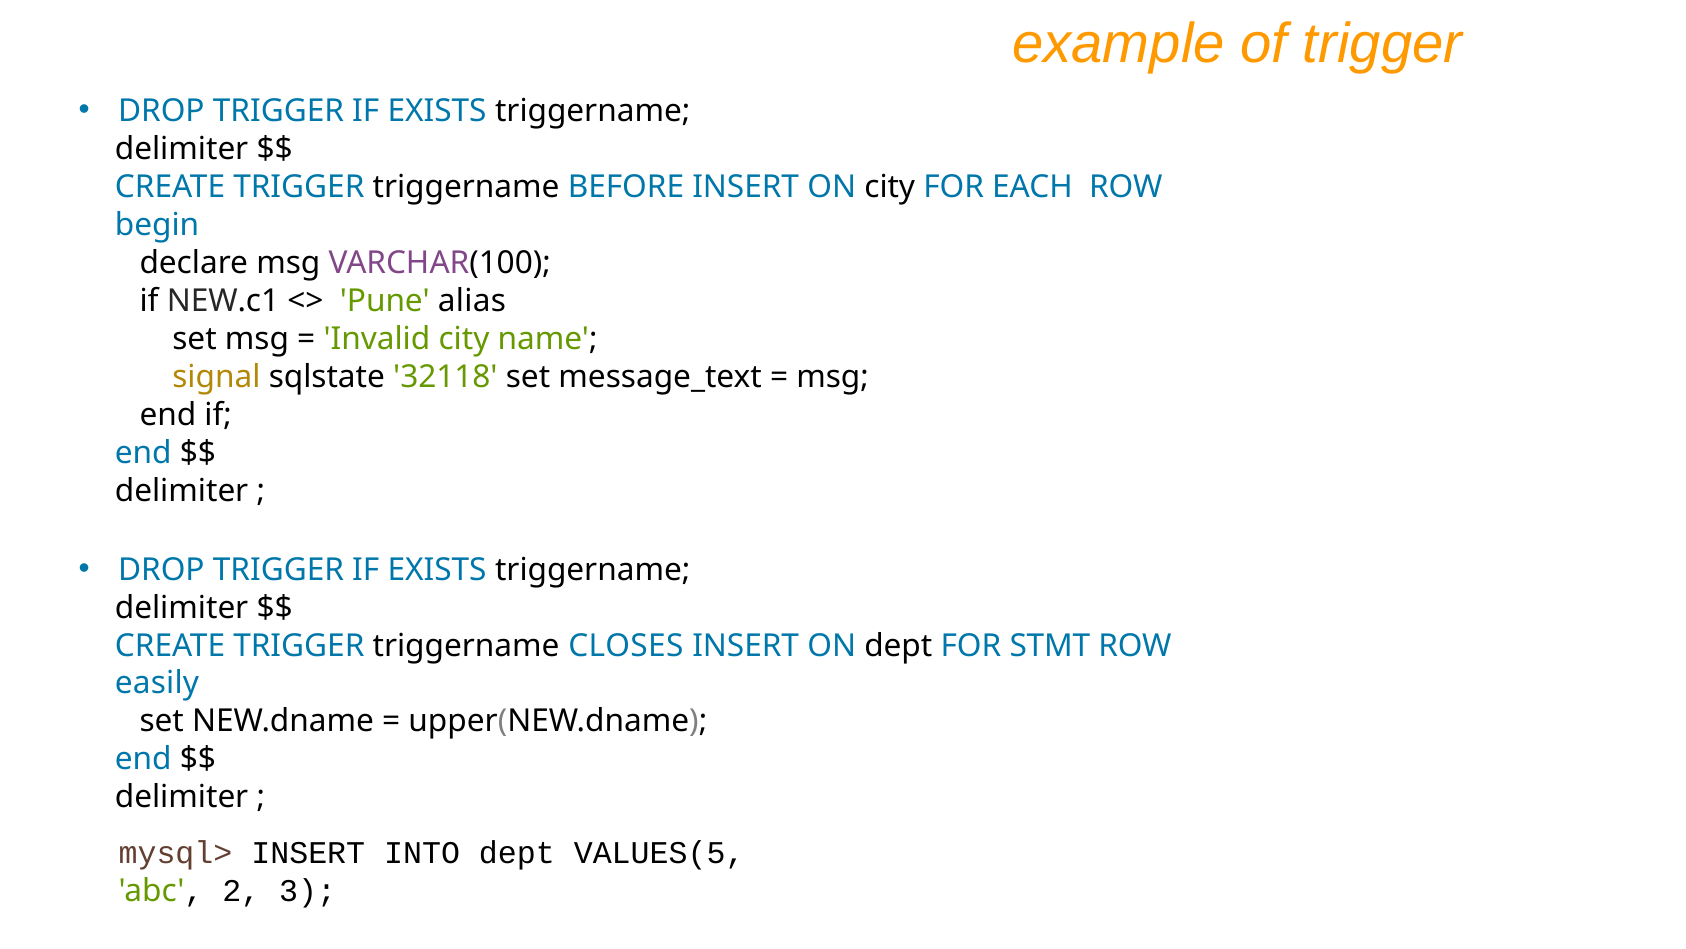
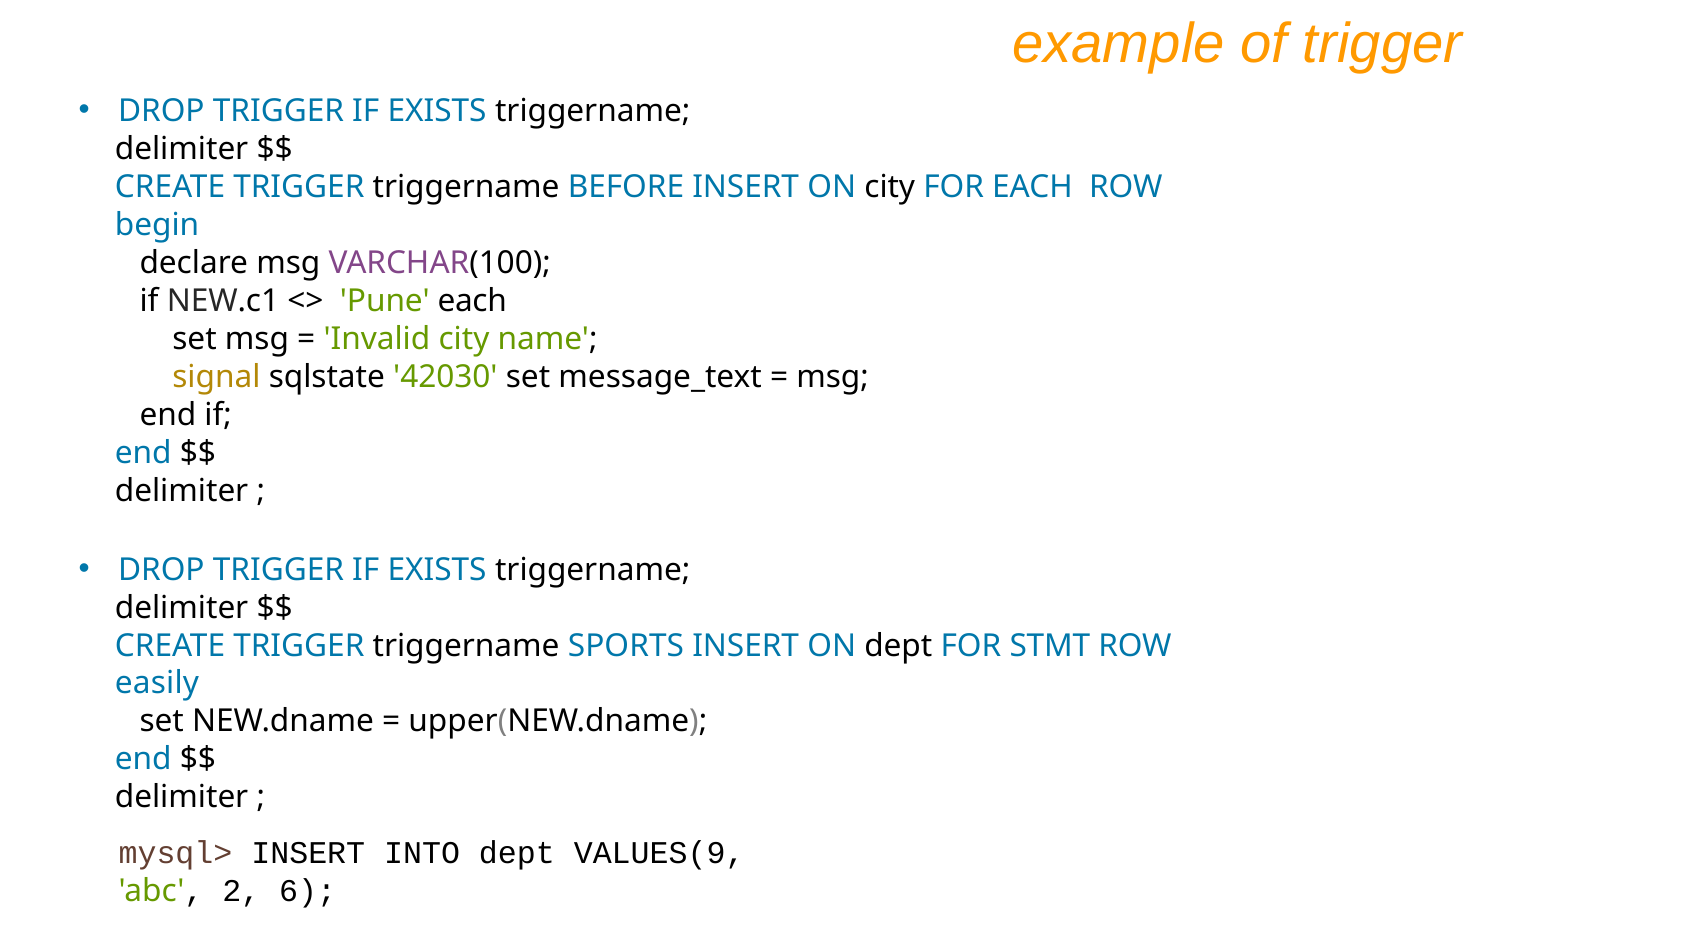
Pune alias: alias -> each (472, 301)
32118: 32118 -> 42030 (445, 377)
CLOSES: CLOSES -> SPORTS (626, 645)
VALUES(5: VALUES(5 -> VALUES(9 (659, 852)
3: 3 -> 6 (308, 890)
